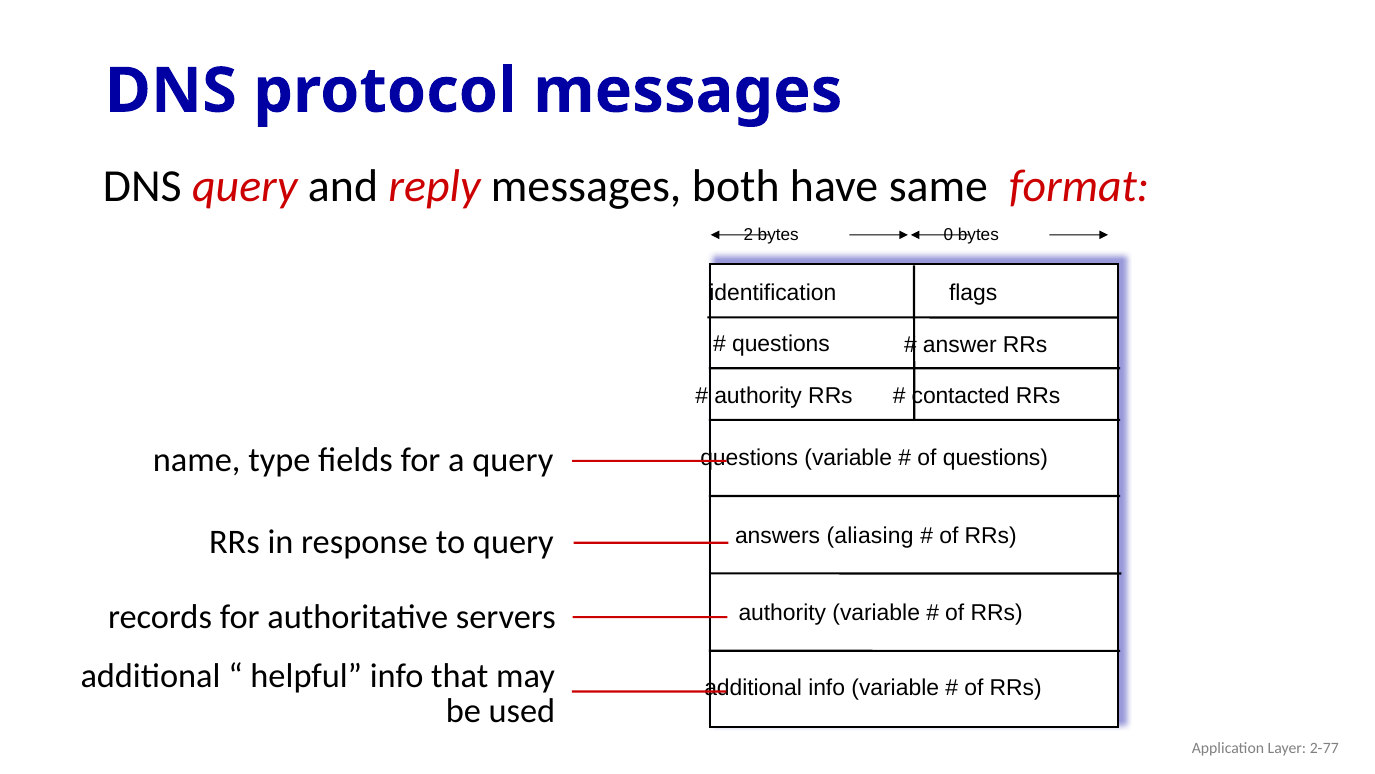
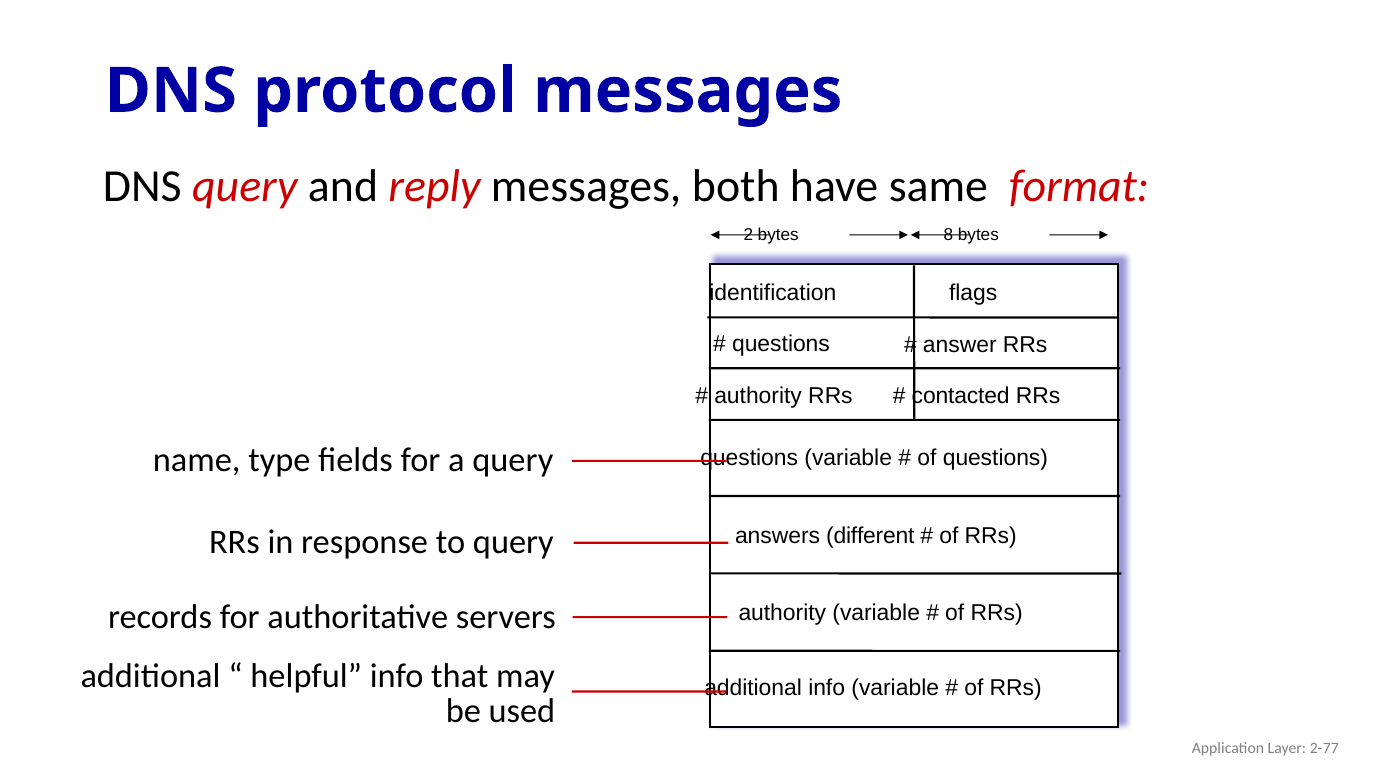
0: 0 -> 8 (948, 235)
aliasing: aliasing -> different (870, 535)
